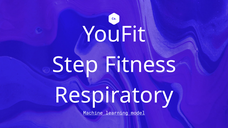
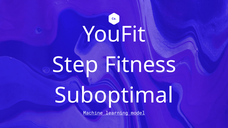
Respiratory: Respiratory -> Suboptimal (114, 96)
